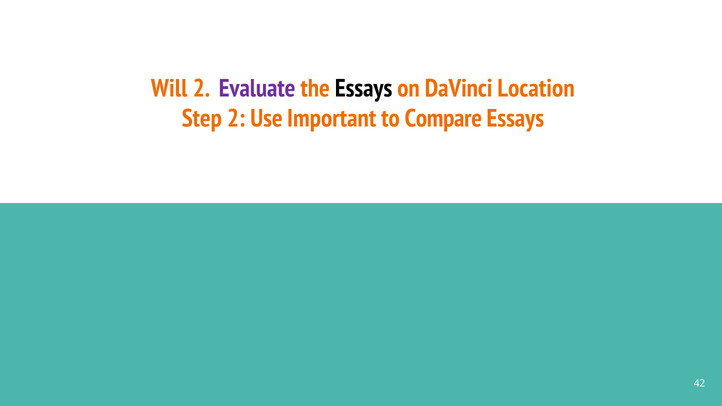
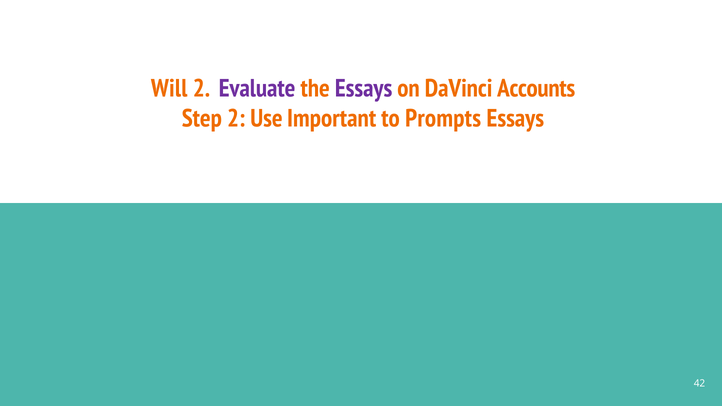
Essays colour: black -> purple (364, 88)
Location: Location -> Accounts (536, 88)
Compare: Compare -> Prompts (443, 118)
